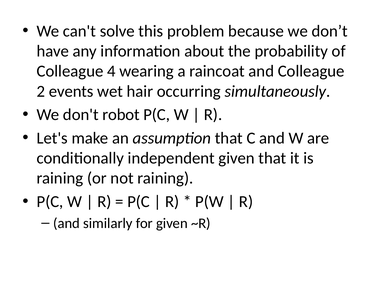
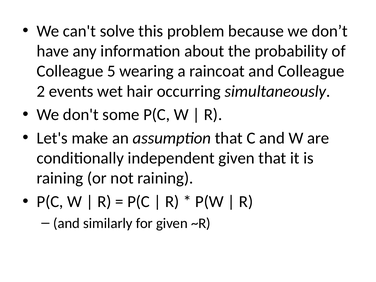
4: 4 -> 5 (111, 71)
robot: robot -> some (121, 115)
